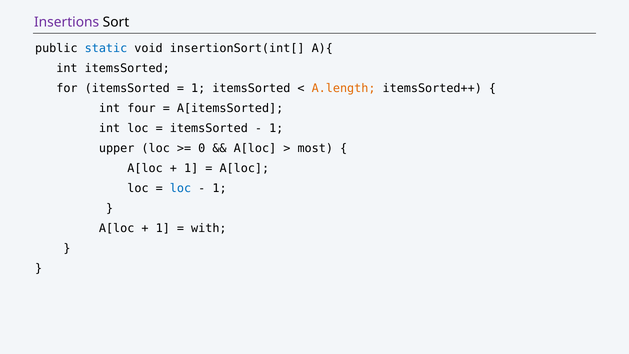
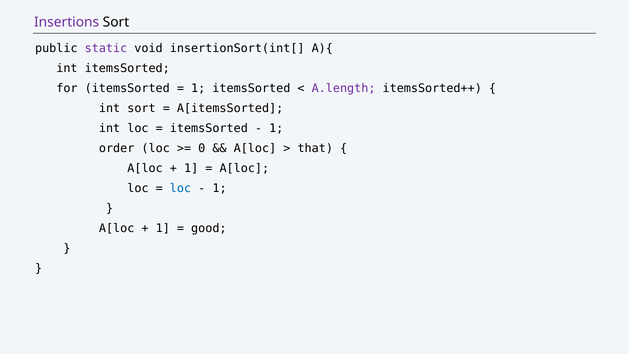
static colour: blue -> purple (106, 48)
A.length colour: orange -> purple (344, 88)
int four: four -> sort (141, 108)
upper: upper -> order (117, 148)
most: most -> that (315, 148)
with: with -> good (209, 228)
